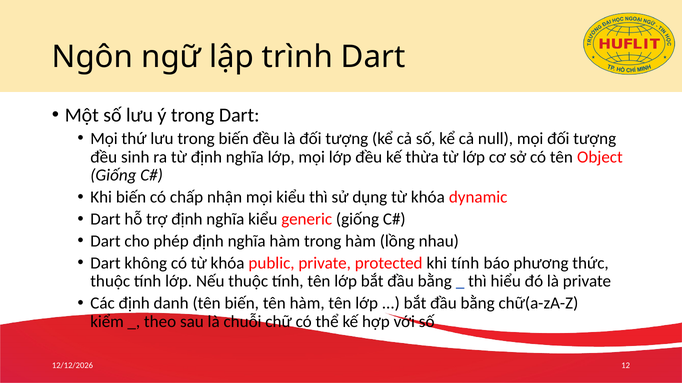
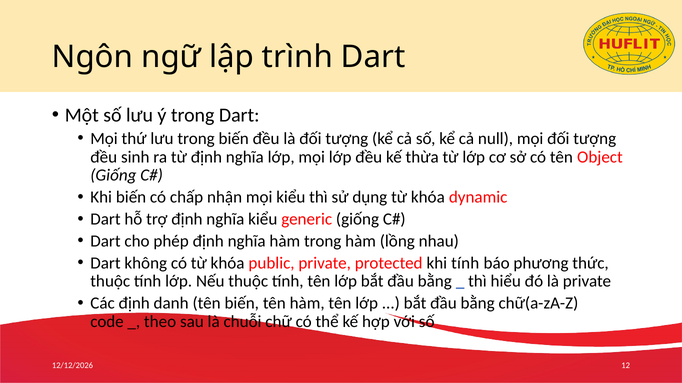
kiểm: kiểm -> code (107, 322)
